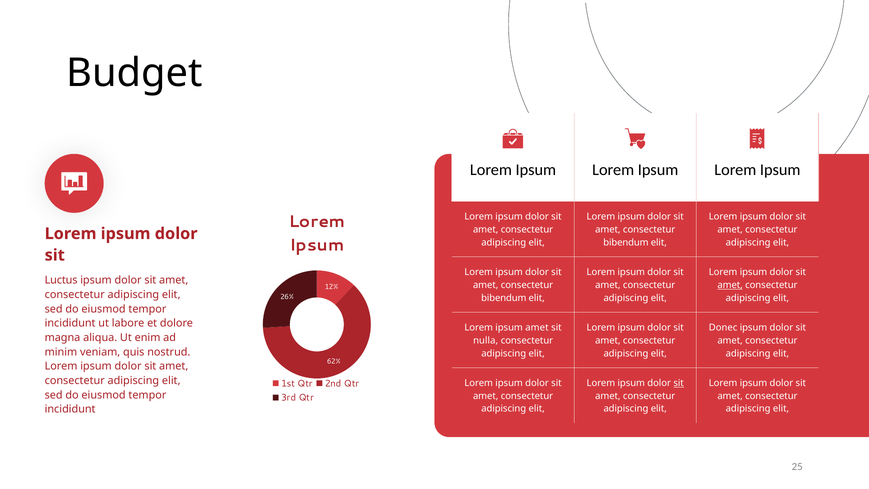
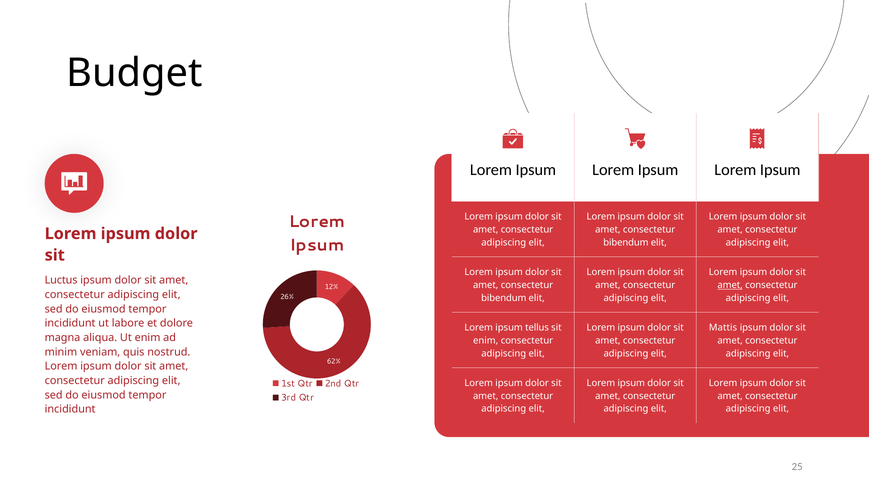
ipsum amet: amet -> tellus (537, 328)
Donec: Donec -> Mattis (723, 328)
nulla: nulla -> enim (486, 340)
sit underline: present -> none (679, 383)
